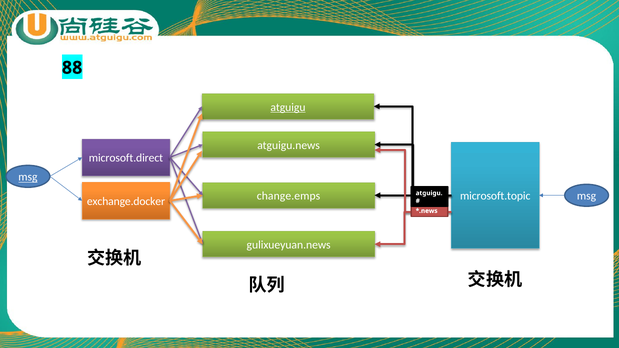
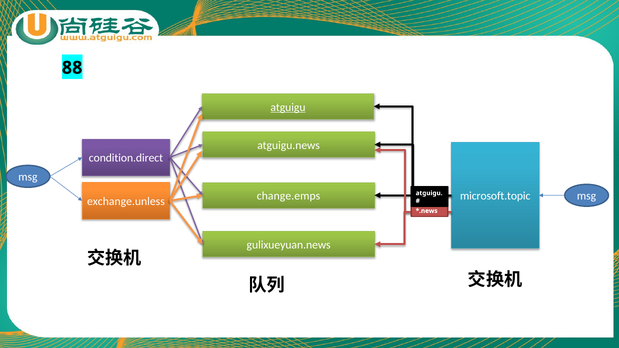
microsoft.direct: microsoft.direct -> condition.direct (126, 158)
msg underline: present -> none (28, 177)
exchange.docker: exchange.docker -> exchange.unless (126, 202)
